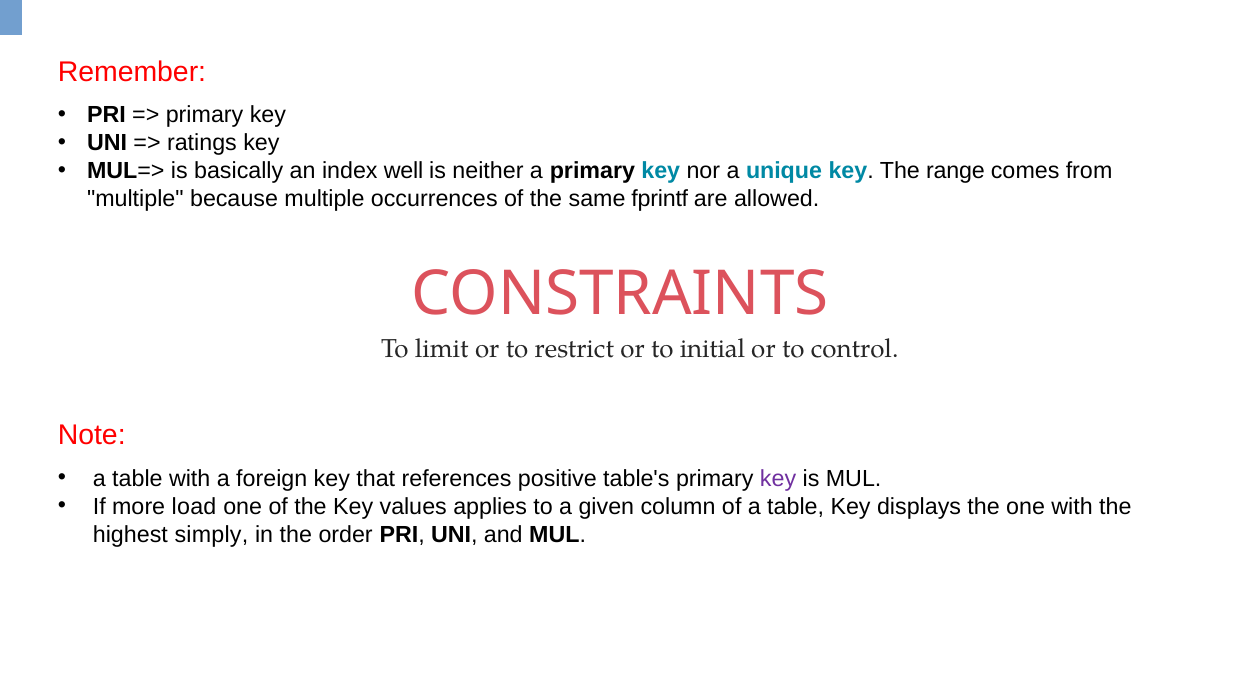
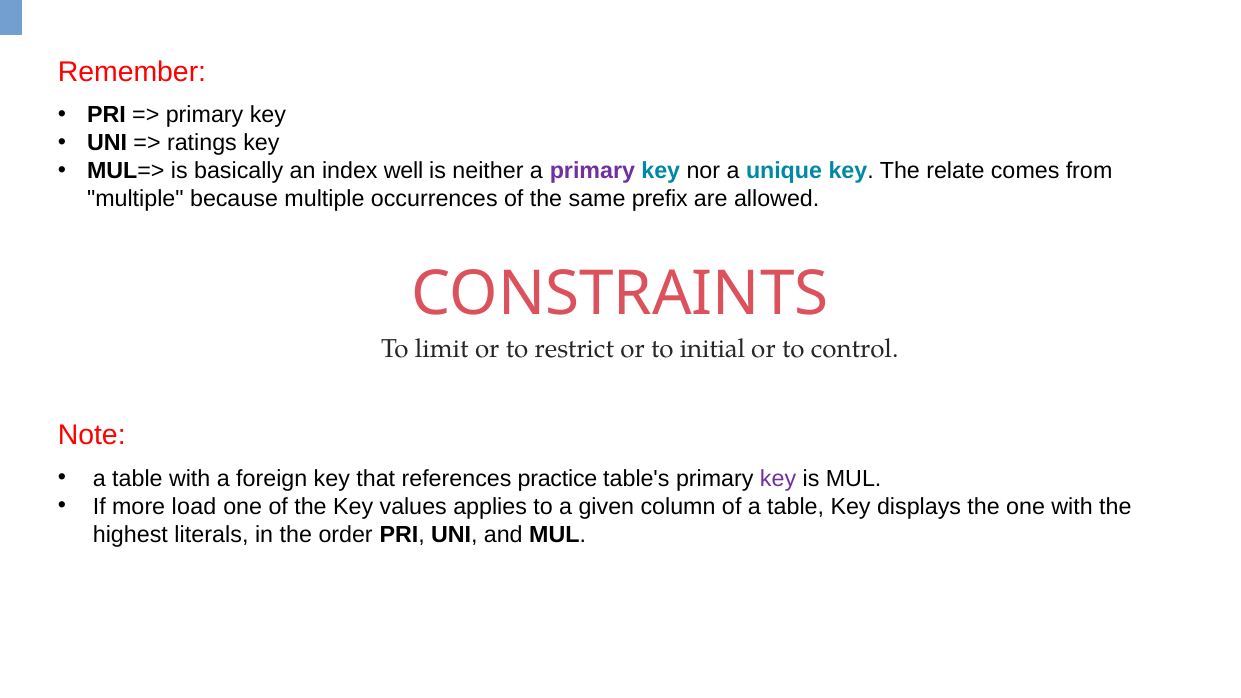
primary colour: black -> purple (592, 171)
range: range -> relate (955, 171)
fprintf: fprintf -> prefix (660, 199)
positive: positive -> practice (557, 479)
simply: simply -> literals (211, 534)
